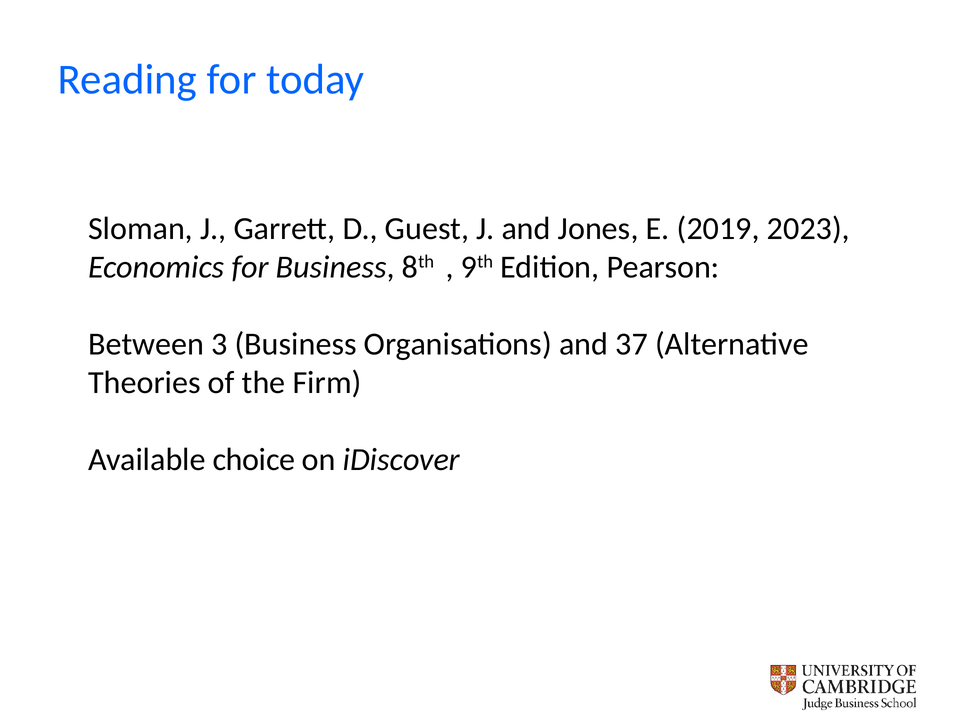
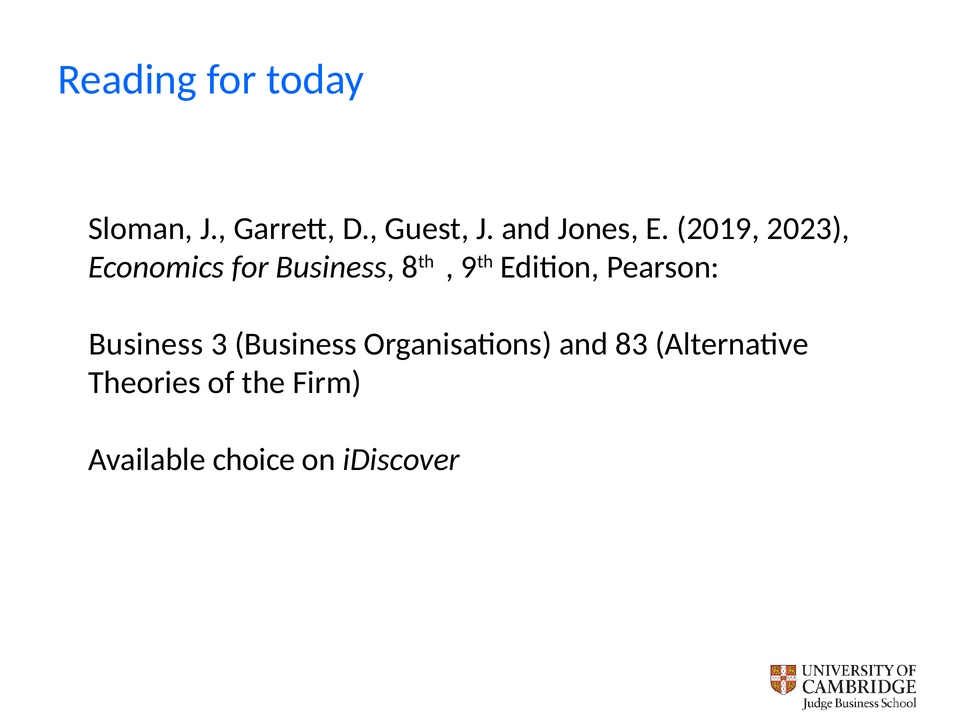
Between: Between -> Business (146, 344)
37: 37 -> 83 (632, 344)
